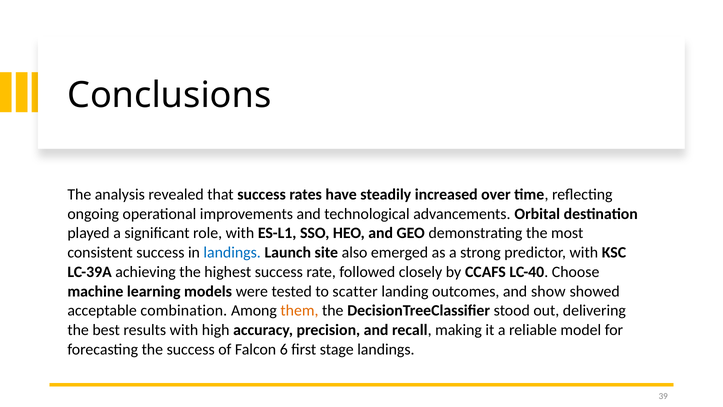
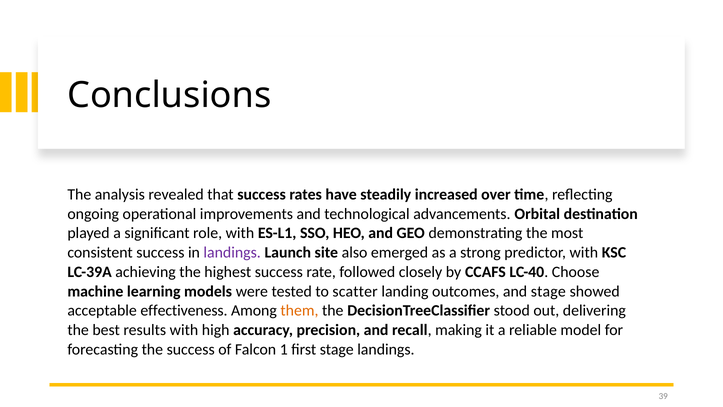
landings colour: blue -> purple (232, 252)
and show: show -> stage (548, 291)
combination: combination -> effectiveness (184, 310)
6: 6 -> 1 (284, 349)
